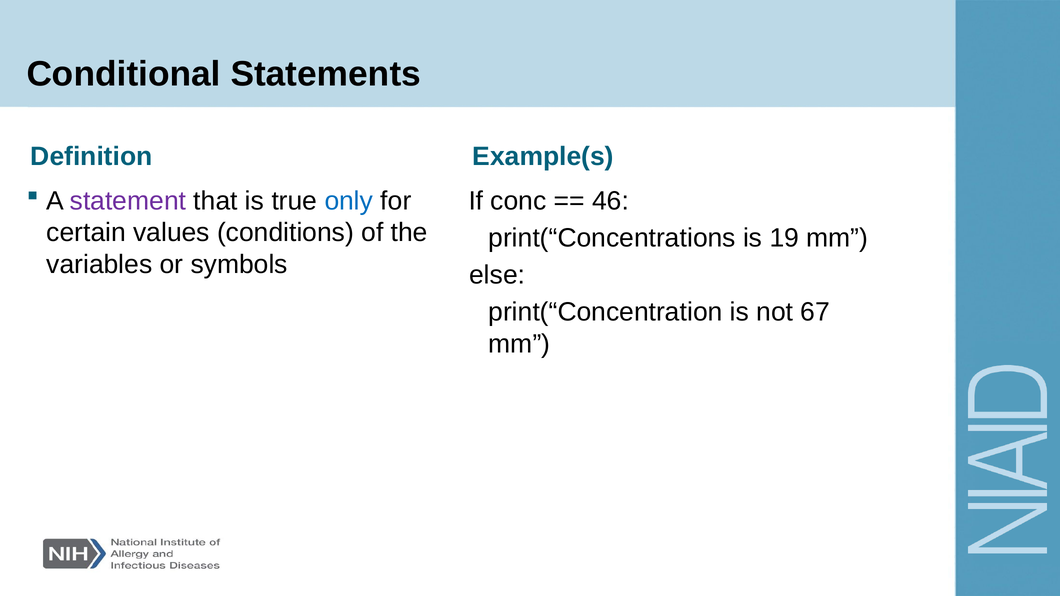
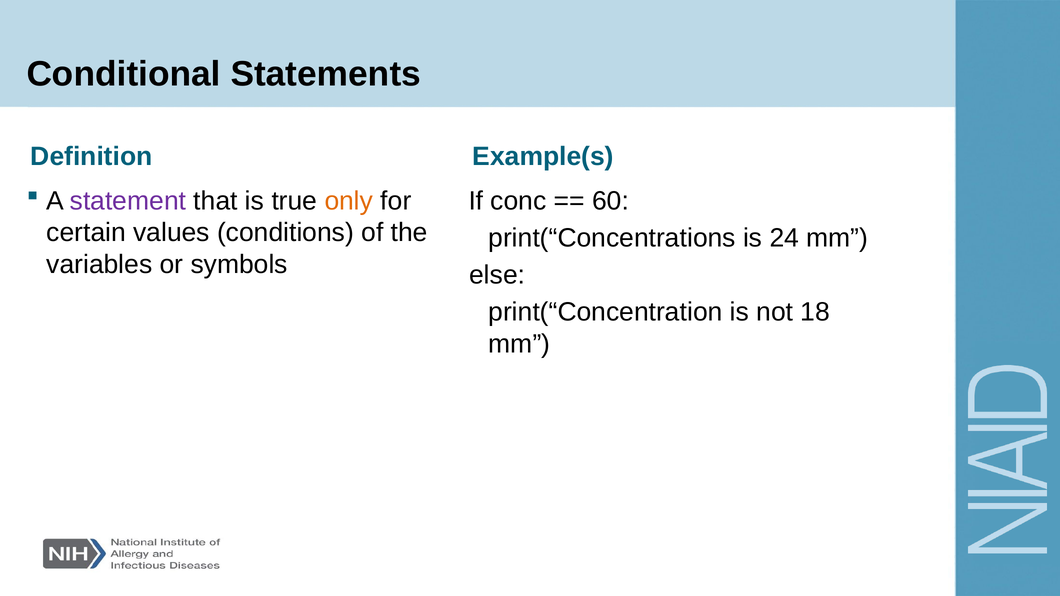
only colour: blue -> orange (349, 201)
46: 46 -> 60 (611, 201)
19: 19 -> 24 (784, 238)
67: 67 -> 18 (815, 312)
